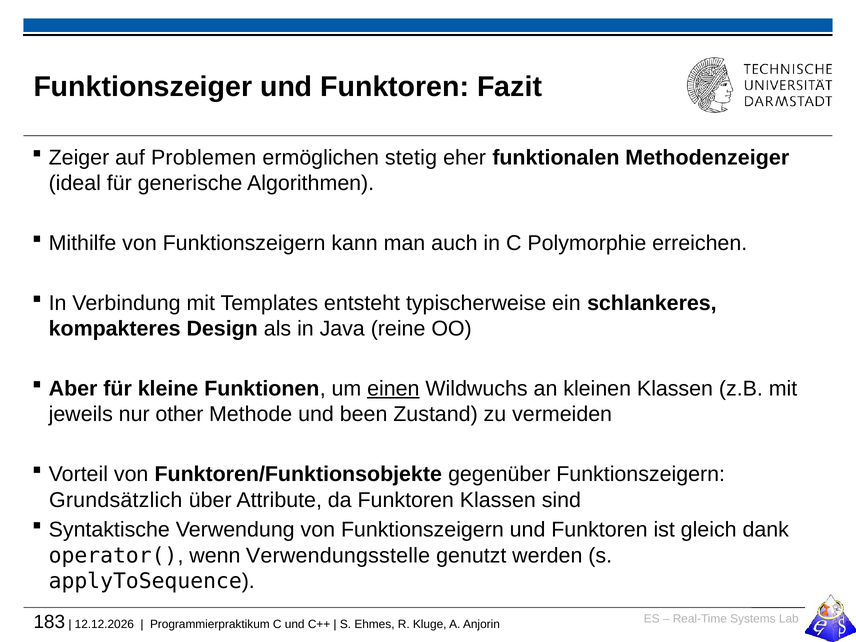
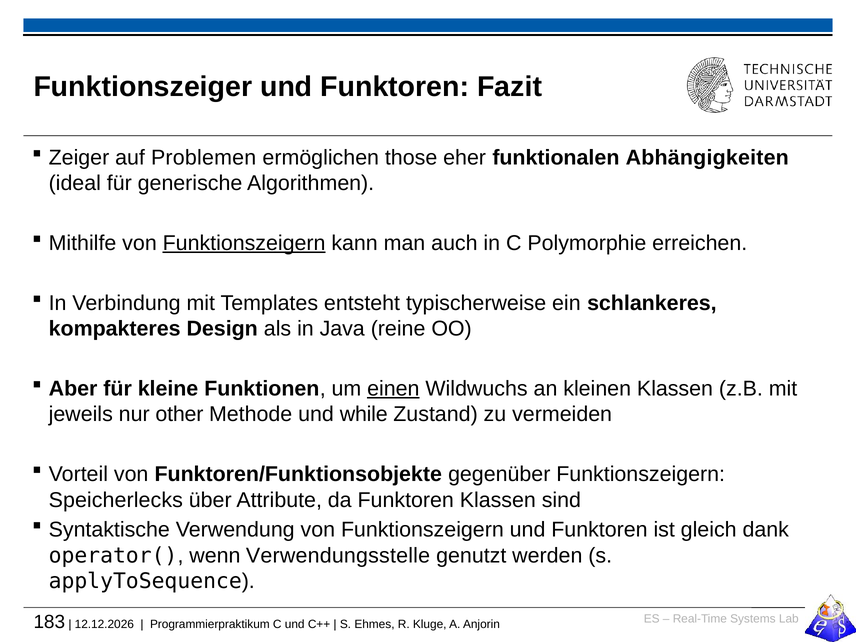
stetig: stetig -> those (411, 158)
Methodenzeiger: Methodenzeiger -> Abhängigkeiten (707, 158)
Funktionszeigern underline: none -> present (244, 243)
been: been -> while (364, 414)
Grundsätzlich: Grundsätzlich -> Speicherlecks (116, 500)
